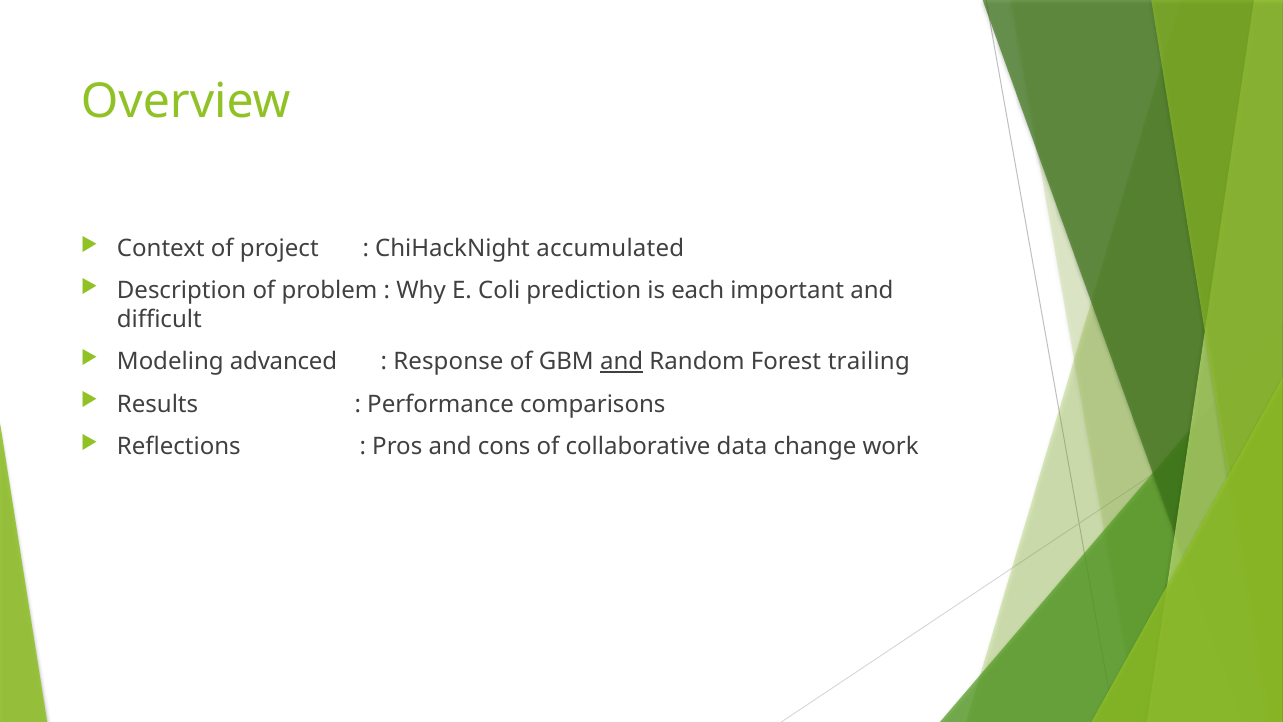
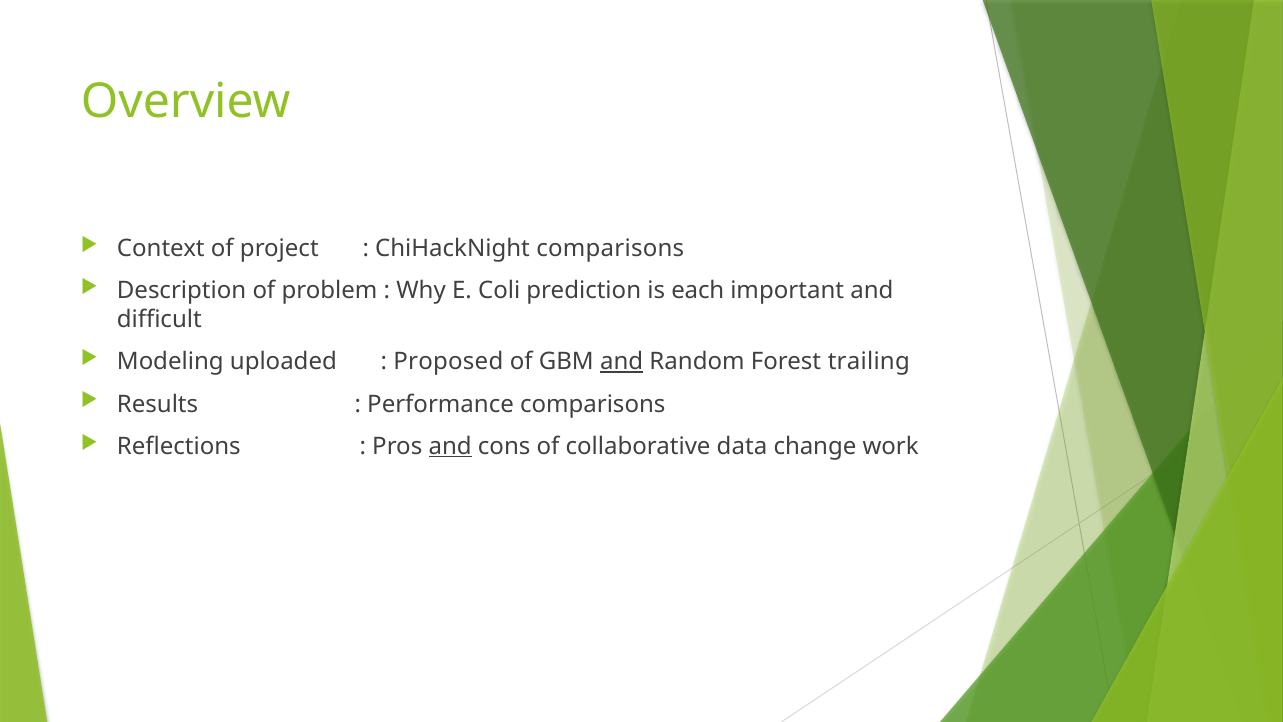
ChiHackNight accumulated: accumulated -> comparisons (610, 248)
advanced: advanced -> uploaded (283, 362)
Response: Response -> Proposed (448, 362)
and underline: none -> present (450, 446)
